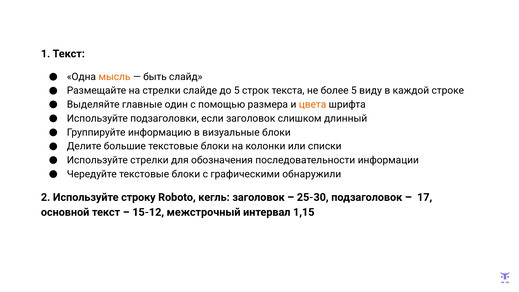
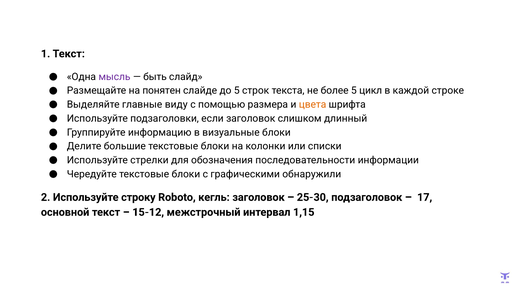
мысль colour: orange -> purple (114, 77)
на стрелки: стрелки -> понятен (162, 91)
виду: виду -> цикл (371, 91)
один: один -> виду (176, 104)
